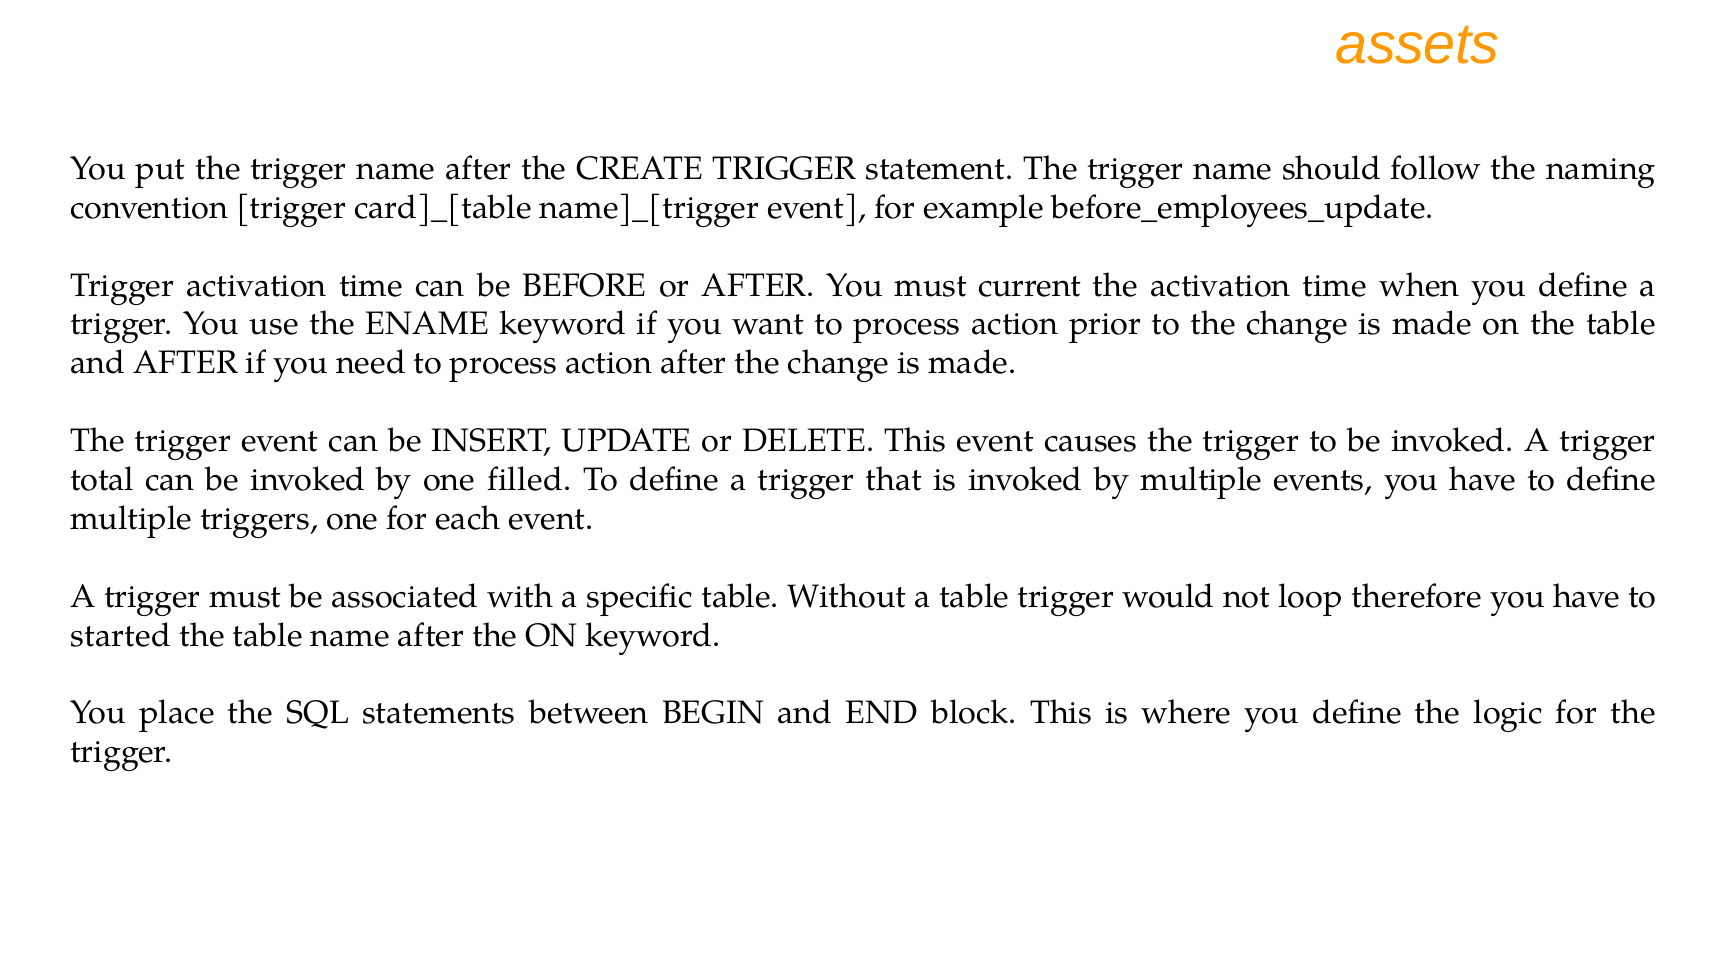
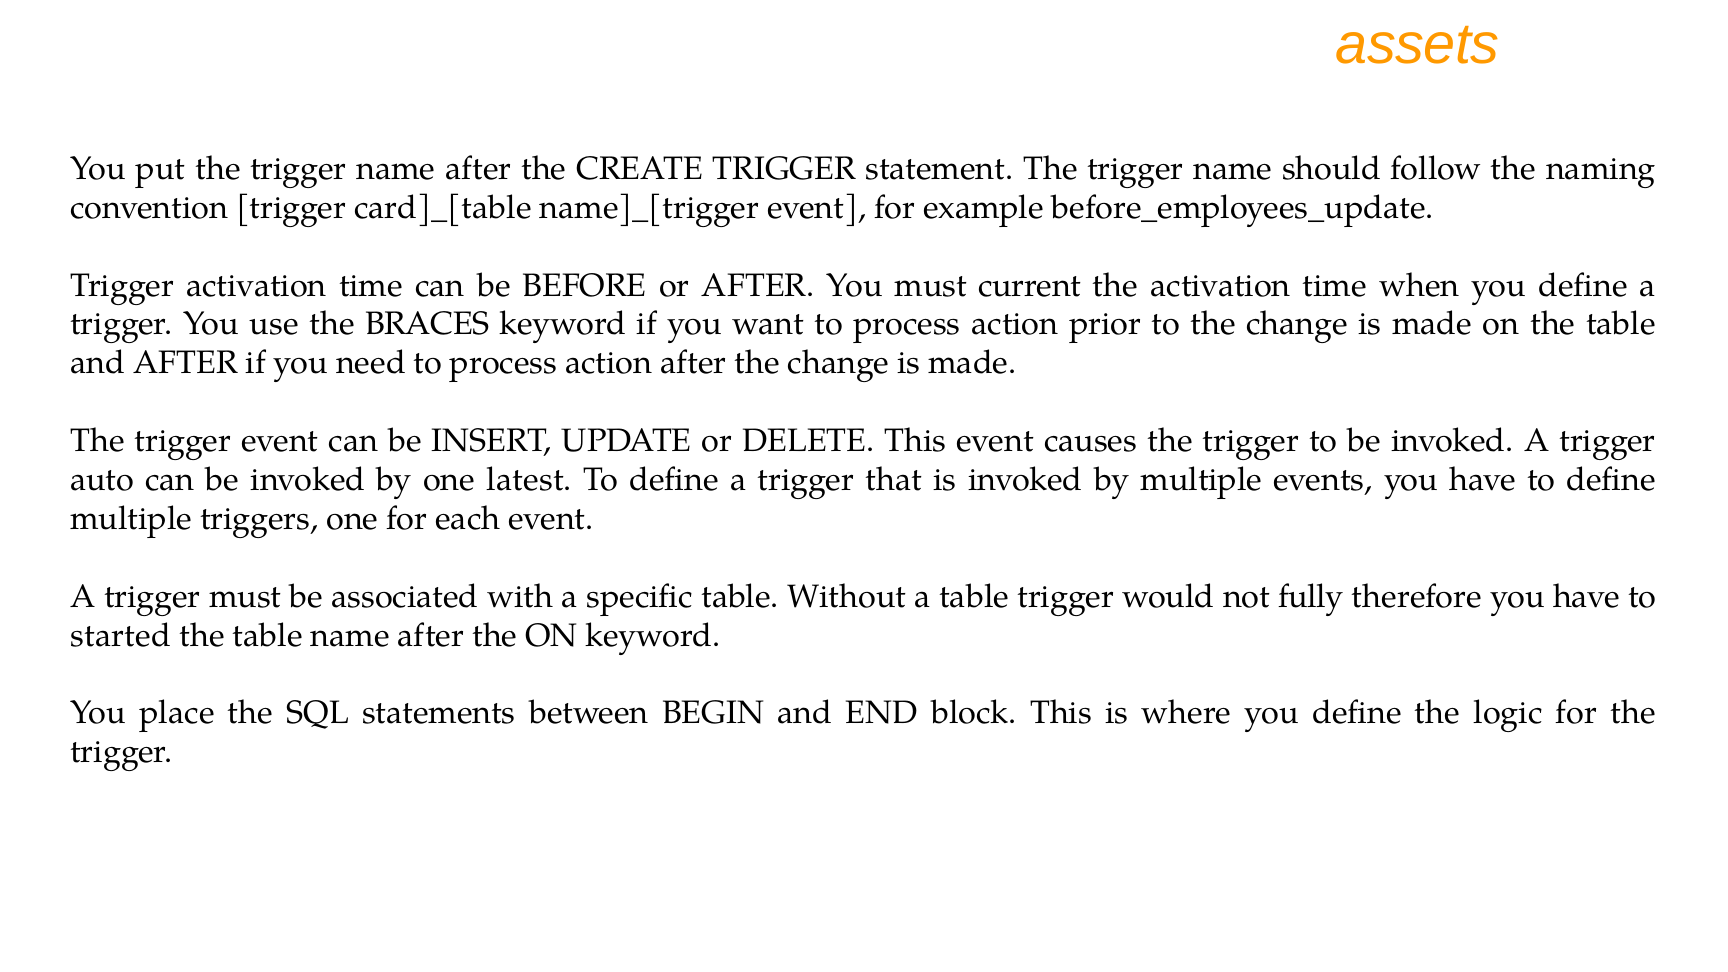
ENAME: ENAME -> BRACES (427, 324)
total: total -> auto (102, 480)
filled: filled -> latest (529, 480)
loop: loop -> fully (1311, 596)
